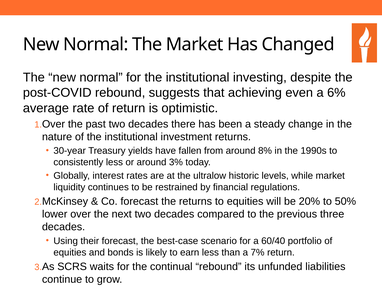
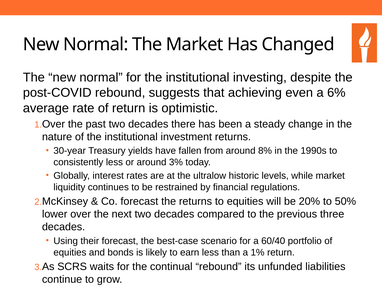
7%: 7% -> 1% (258, 252)
